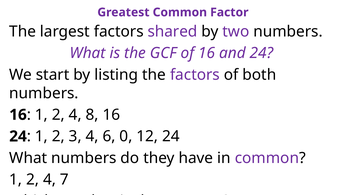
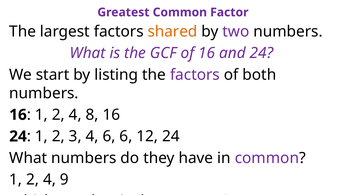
shared colour: purple -> orange (173, 32)
6 0: 0 -> 6 (126, 136)
7: 7 -> 9 (64, 179)
